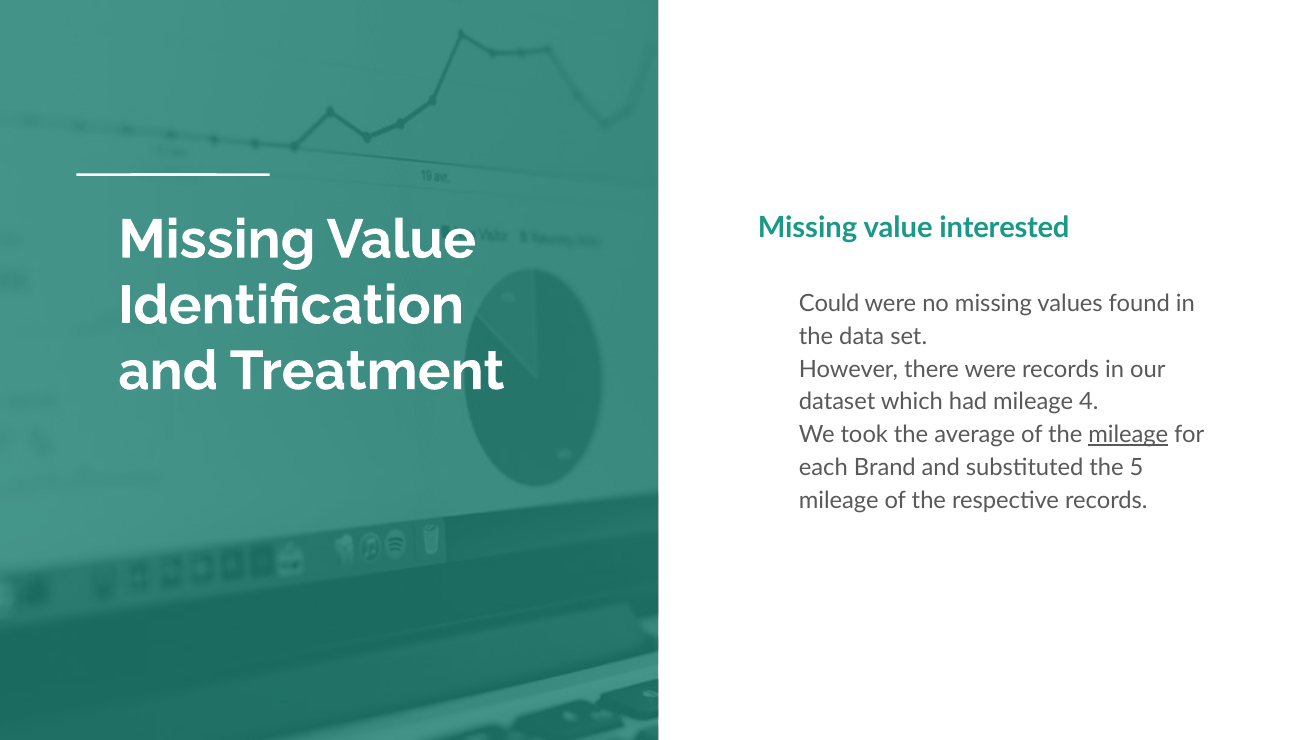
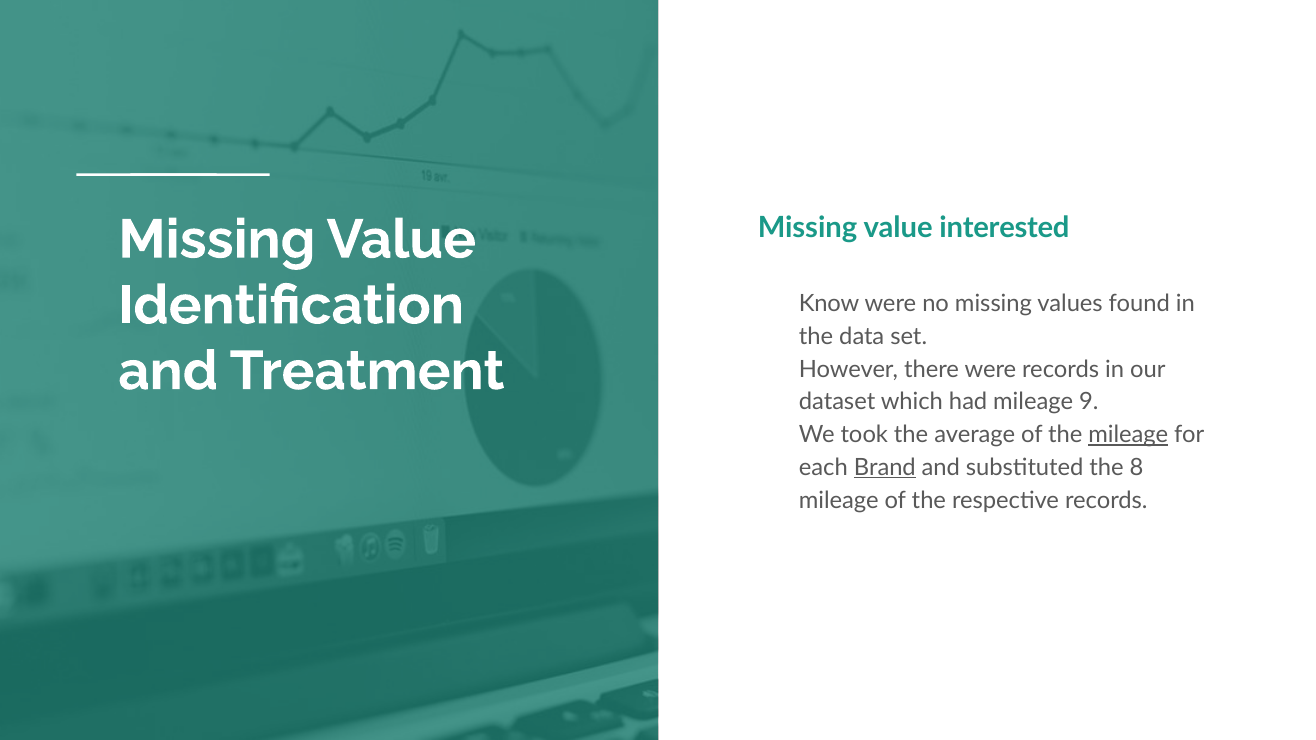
Could: Could -> Know (829, 304)
4: 4 -> 9 (1089, 402)
Brand underline: none -> present (885, 468)
5: 5 -> 8 (1137, 468)
